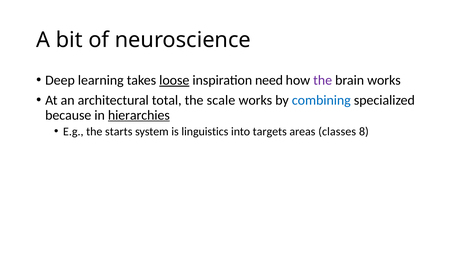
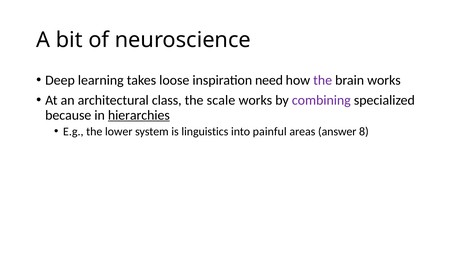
loose underline: present -> none (174, 80)
total: total -> class (167, 100)
combining colour: blue -> purple (321, 100)
starts: starts -> lower (119, 132)
targets: targets -> painful (270, 132)
classes: classes -> answer (337, 132)
